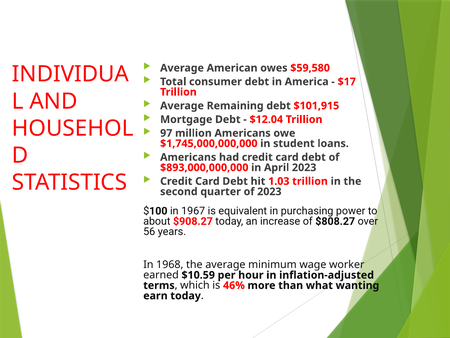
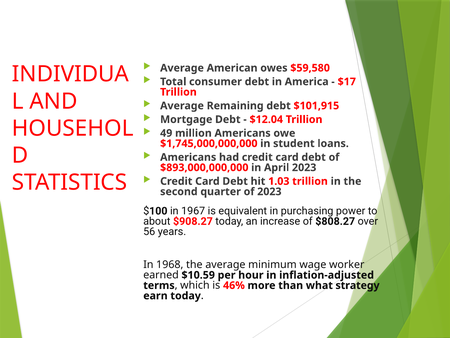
97: 97 -> 49 (166, 133)
wanting: wanting -> strategy (358, 285)
